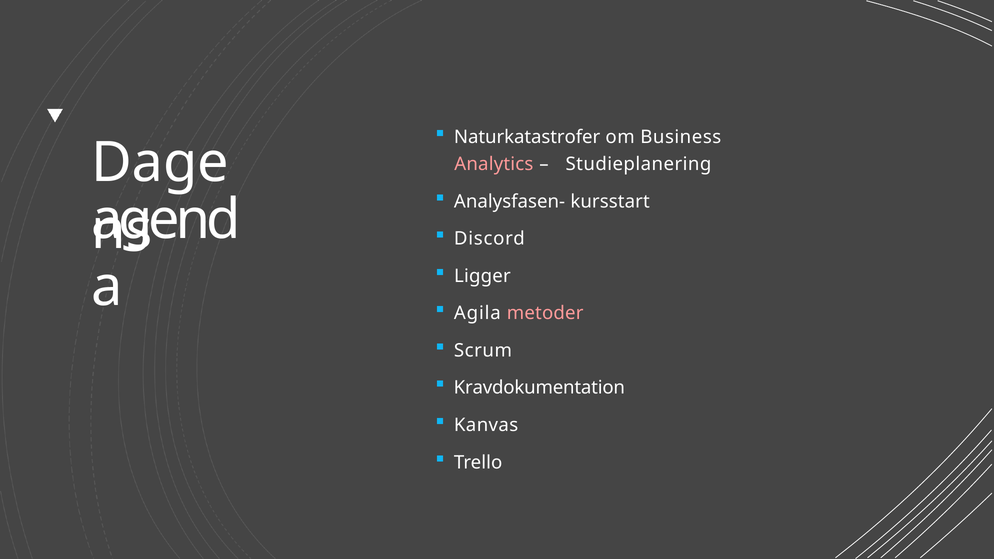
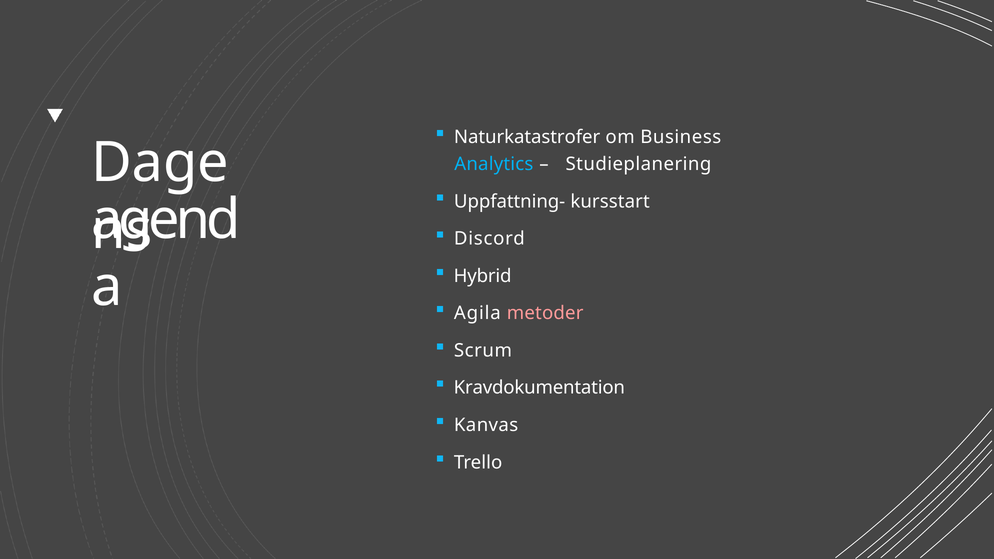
Analytics colour: pink -> light blue (494, 164)
Analysfasen-: Analysfasen- -> Uppfattning- (510, 202)
Ligger: Ligger -> Hybrid (483, 276)
